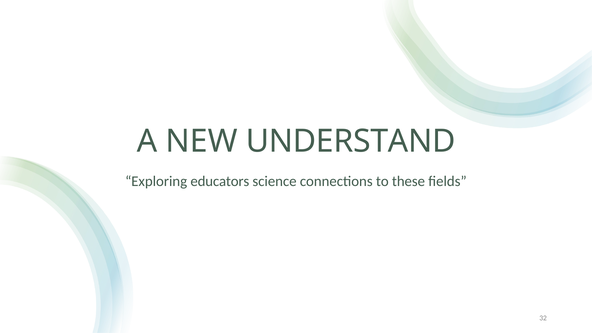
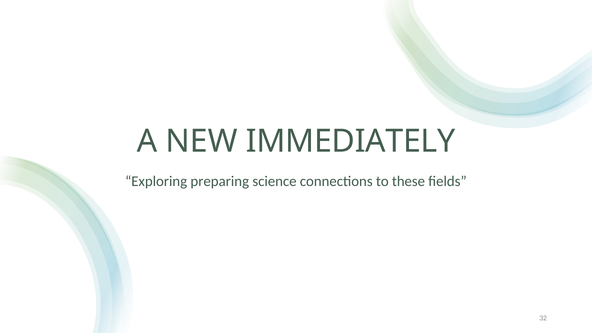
UNDERSTAND: UNDERSTAND -> IMMEDIATELY (351, 141)
educators: educators -> preparing (220, 181)
